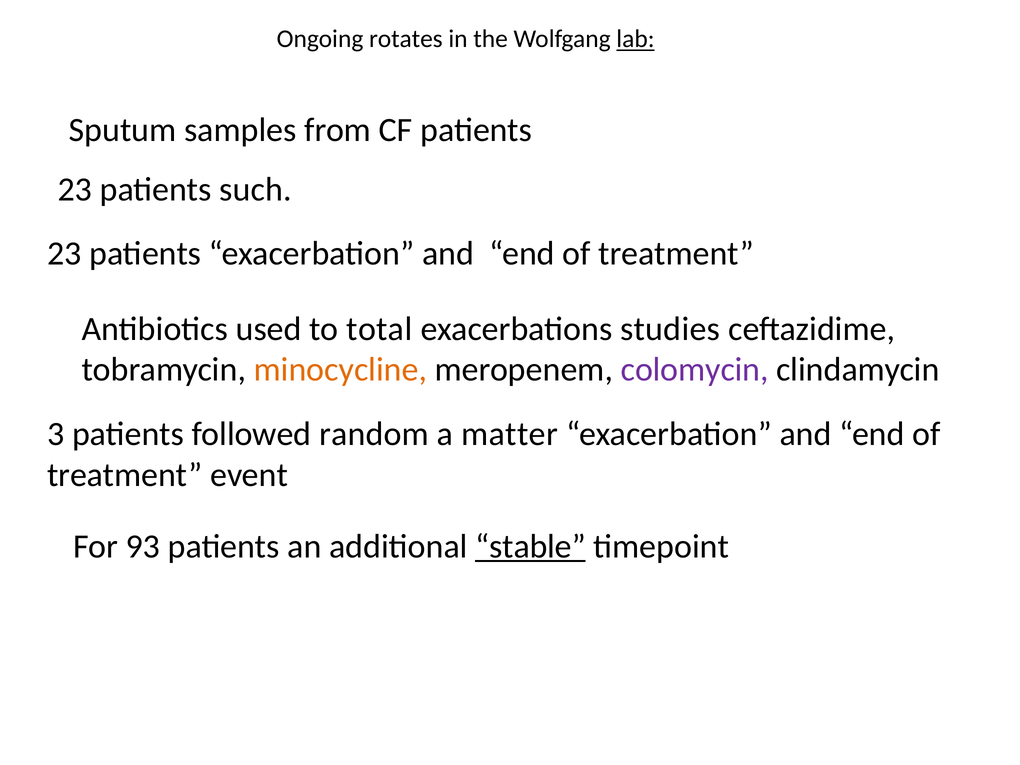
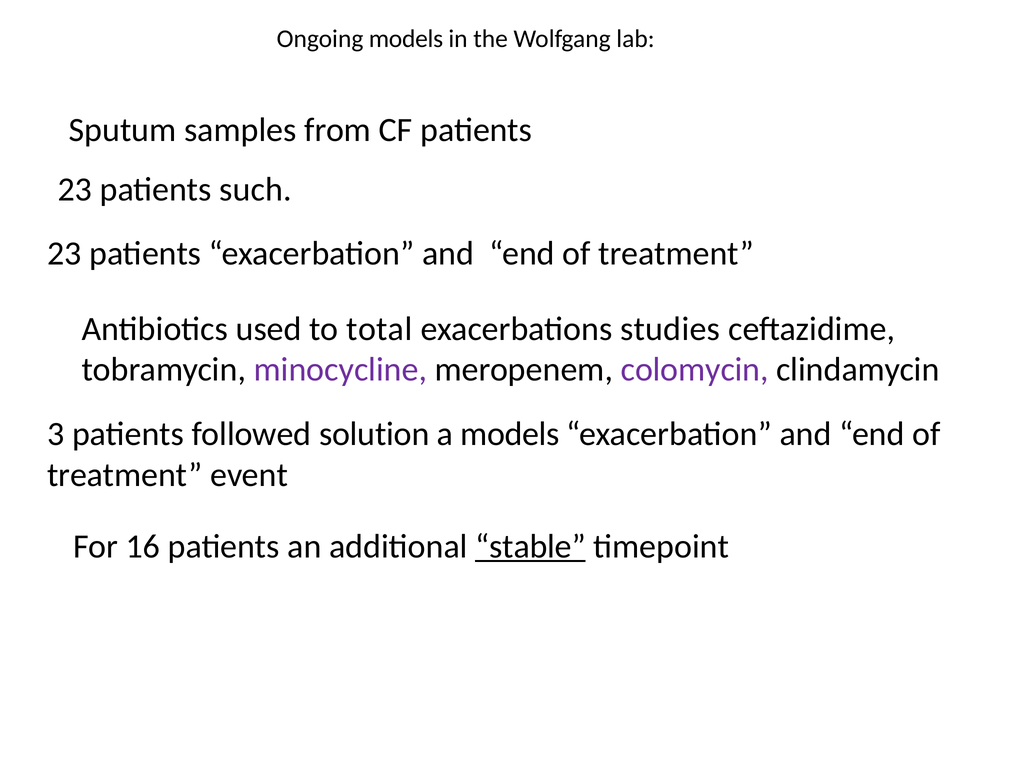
Ongoing rotates: rotates -> models (406, 39)
lab underline: present -> none (635, 39)
minocycline colour: orange -> purple (340, 370)
random: random -> solution (374, 434)
a matter: matter -> models (510, 434)
93: 93 -> 16 (143, 546)
